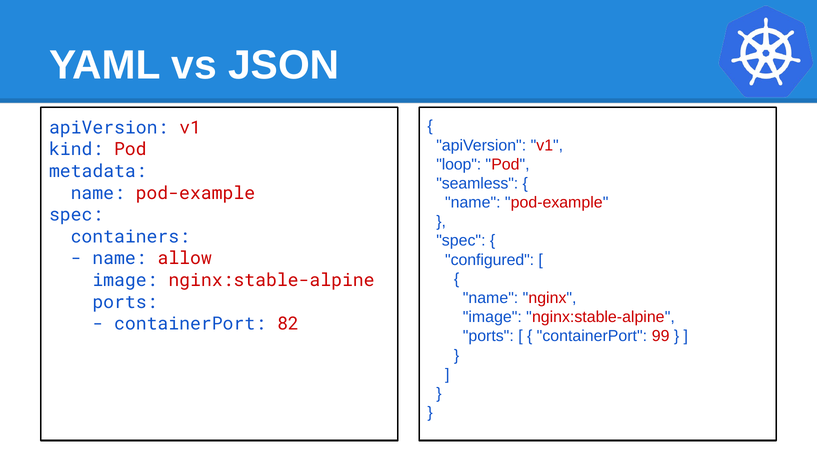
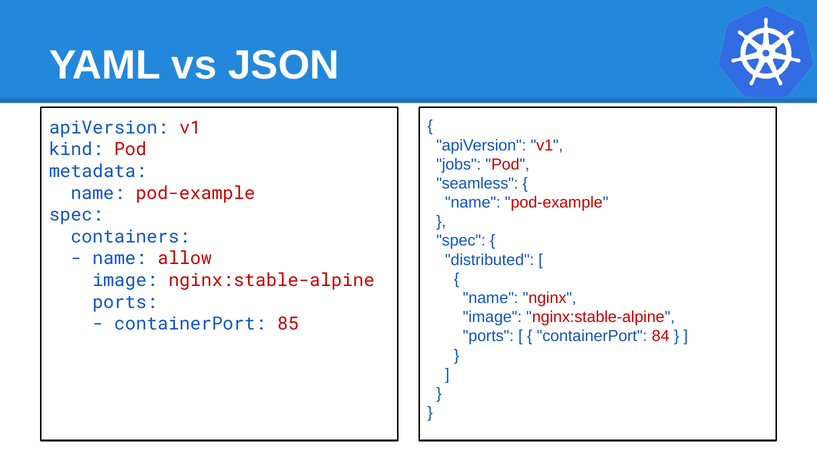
loop: loop -> jobs (459, 164)
configured: configured -> distributed (490, 260)
82: 82 -> 85 (288, 324)
99: 99 -> 84 (661, 336)
